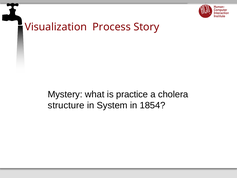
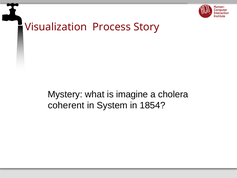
practice: practice -> imagine (132, 94)
structure: structure -> coherent (66, 105)
